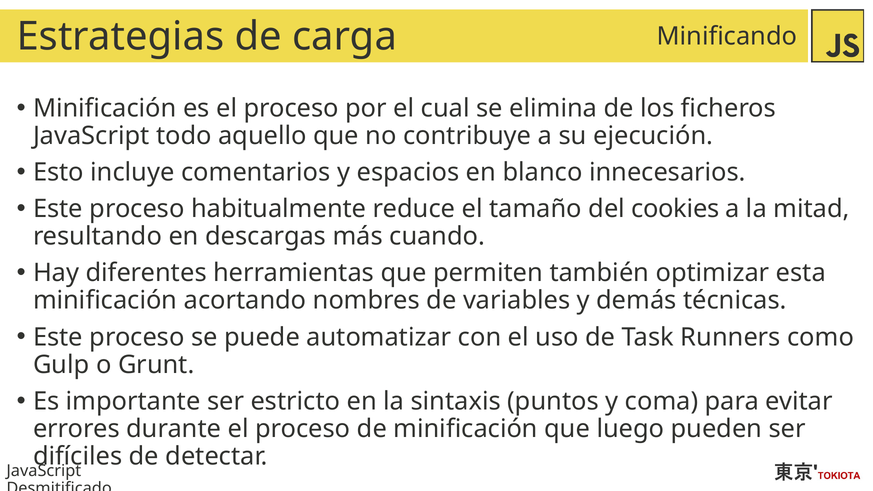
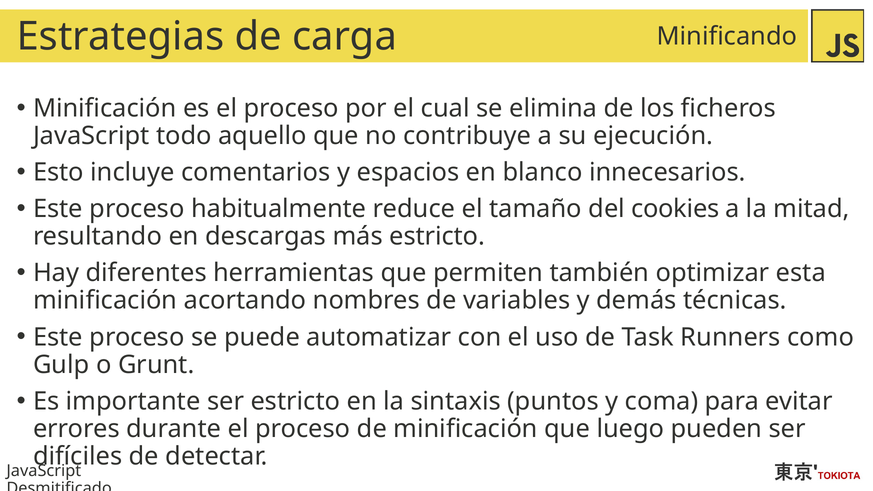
más cuando: cuando -> estricto (437, 236)
